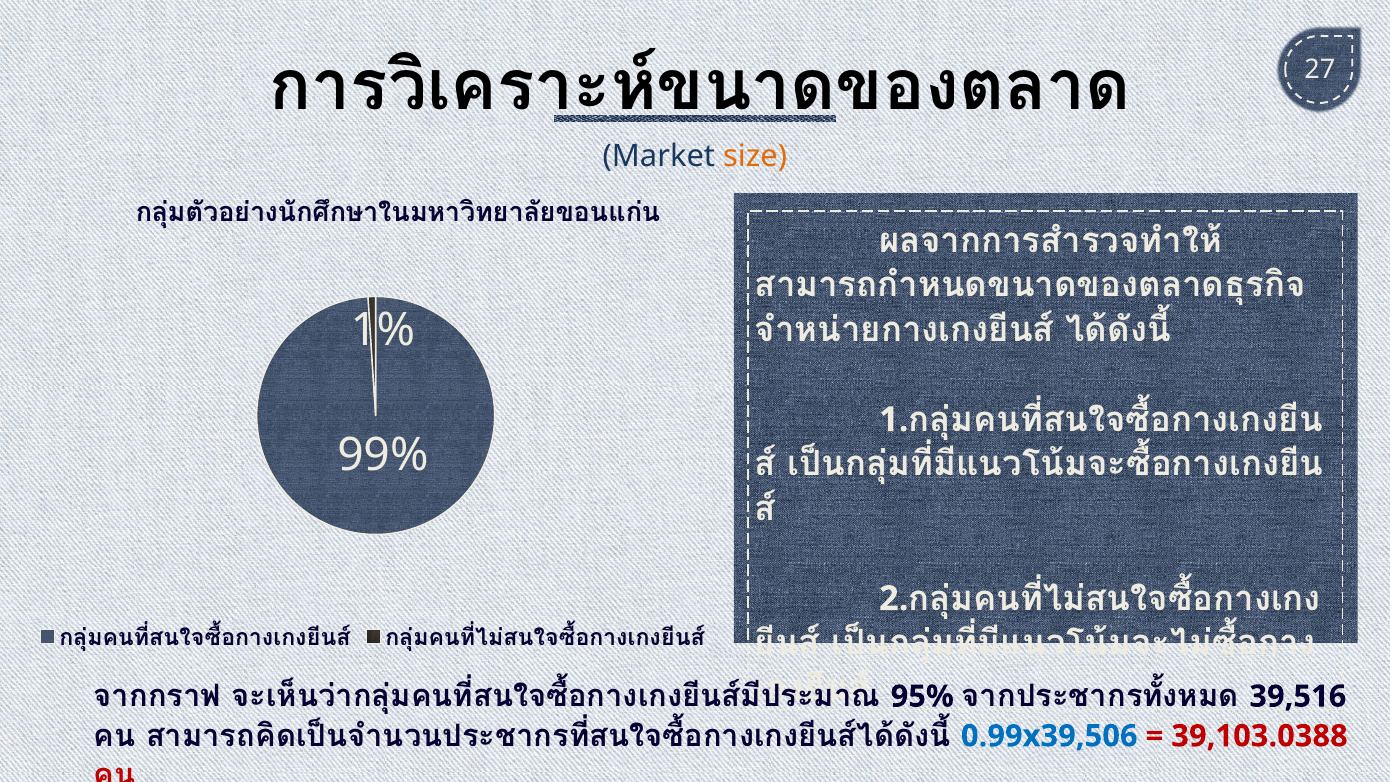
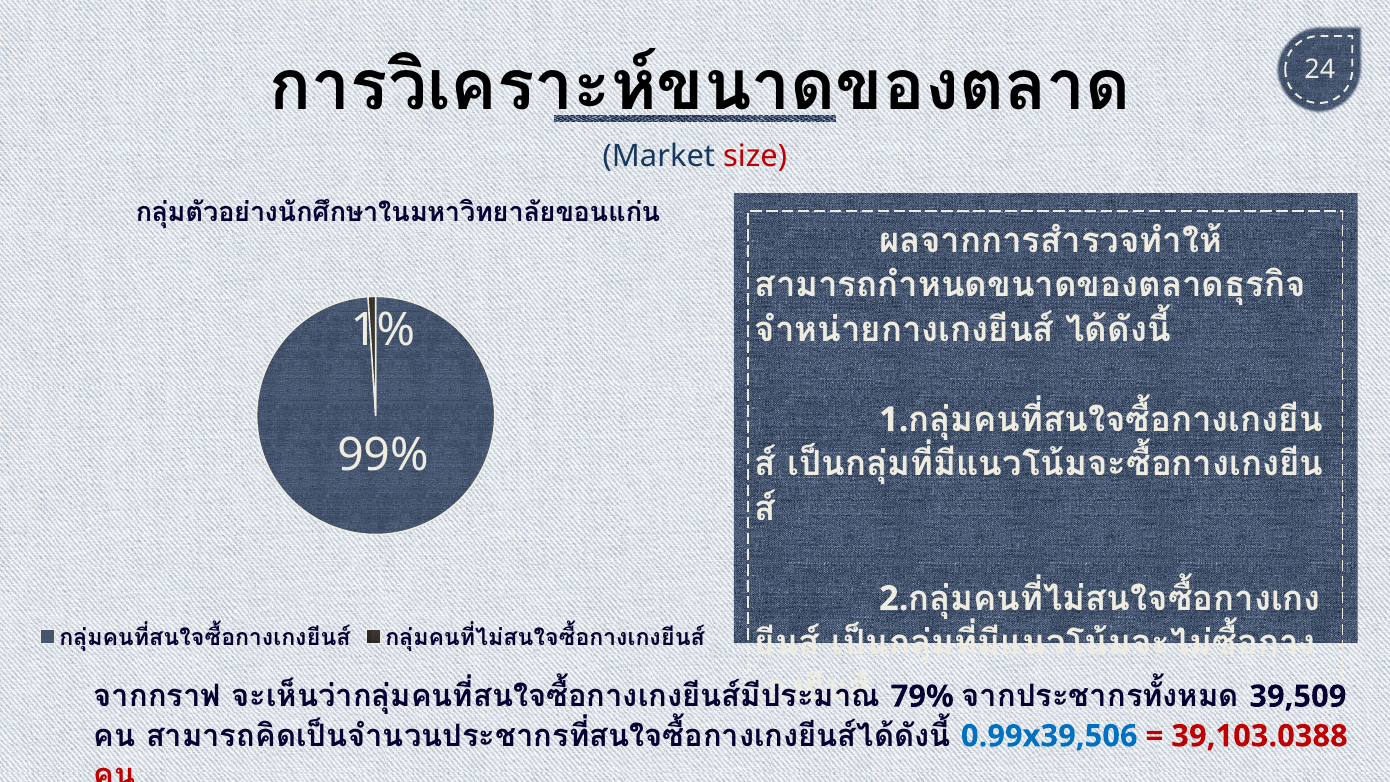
27: 27 -> 24 (1320, 70)
size colour: orange -> red (755, 157)
95%: 95% -> 79% (922, 696)
39,516: 39,516 -> 39,509 (1298, 696)
